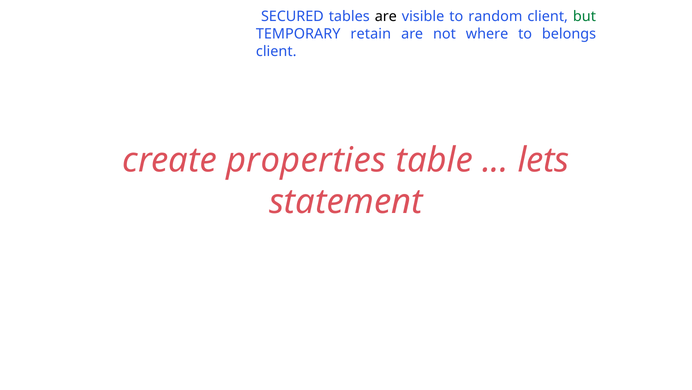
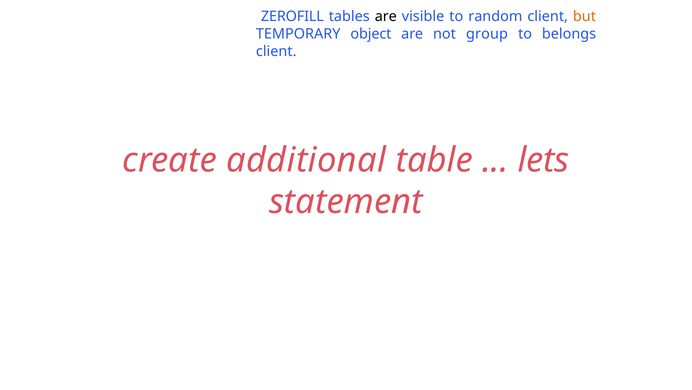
SECURED: SECURED -> ZEROFILL (292, 17)
but colour: green -> orange (584, 17)
retain: retain -> object (371, 34)
where: where -> group (487, 34)
properties: properties -> additional (306, 160)
